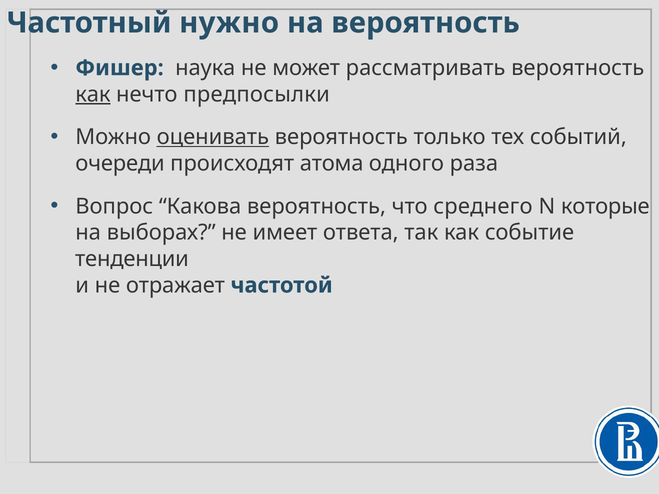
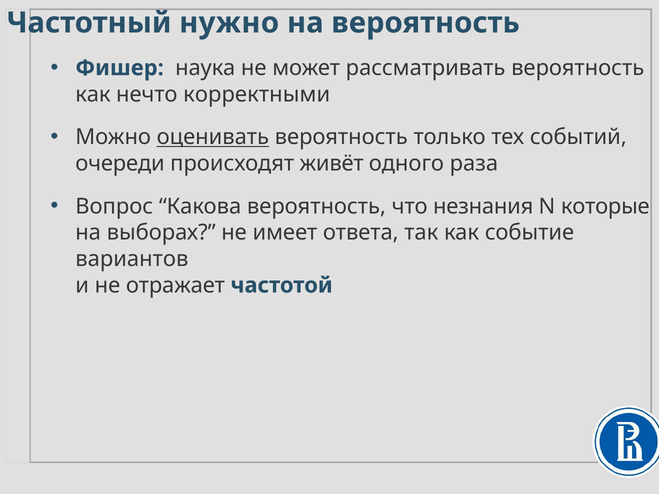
как underline: present -> none (93, 94)
предпосылки: предпосылки -> корректными (257, 94)
атома: атома -> живёт (332, 164)
среднего: среднего -> незнания (483, 206)
тенденции: тенденции -> вариантов (132, 259)
